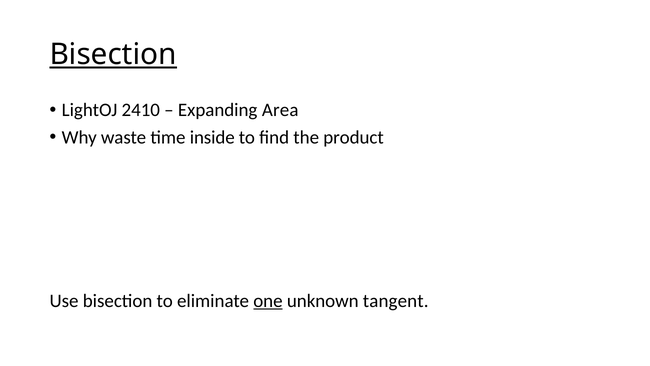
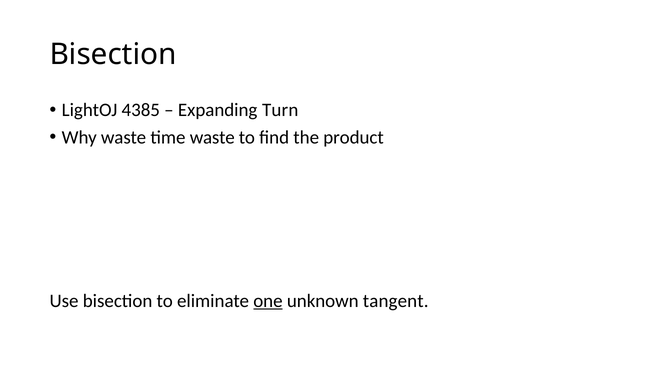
Bisection underline: present -> none (113, 55)
2410: 2410 -> 4385 (141, 110)
Area: Area -> Turn (280, 110)
time inside: inside -> waste (212, 137)
